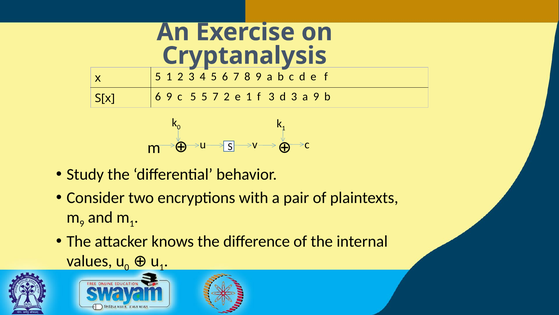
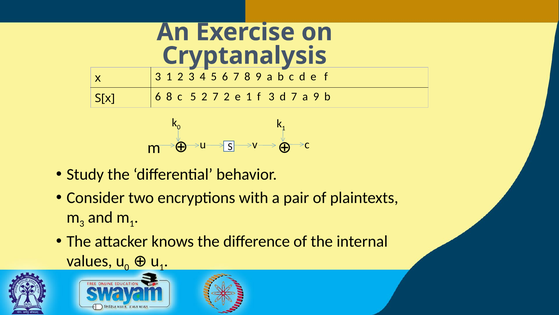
x 5: 5 -> 3 (158, 77)
6 9: 9 -> 8 (169, 97)
5 5: 5 -> 2 (204, 97)
d 3: 3 -> 7 (294, 97)
m 9: 9 -> 3 (82, 223)
